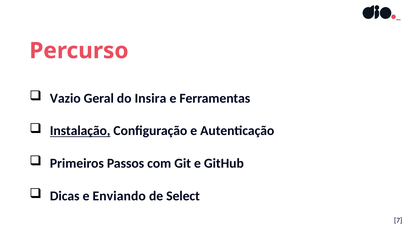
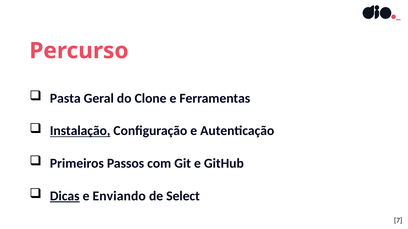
Vazio: Vazio -> Pasta (65, 98)
Insira: Insira -> Clone (151, 98)
Dicas underline: none -> present (65, 196)
